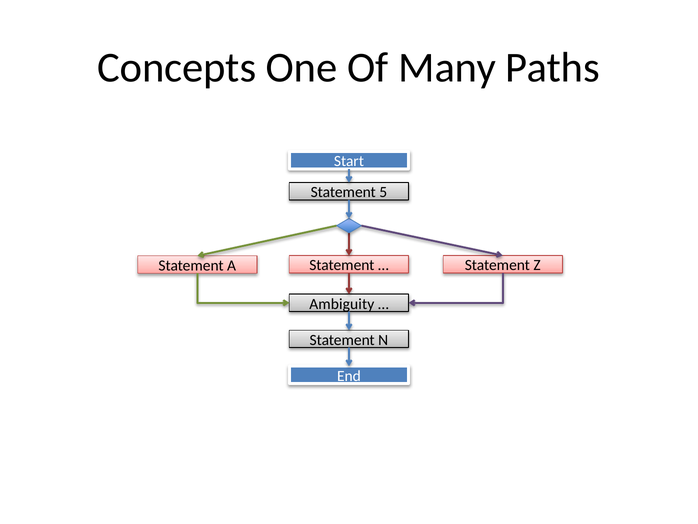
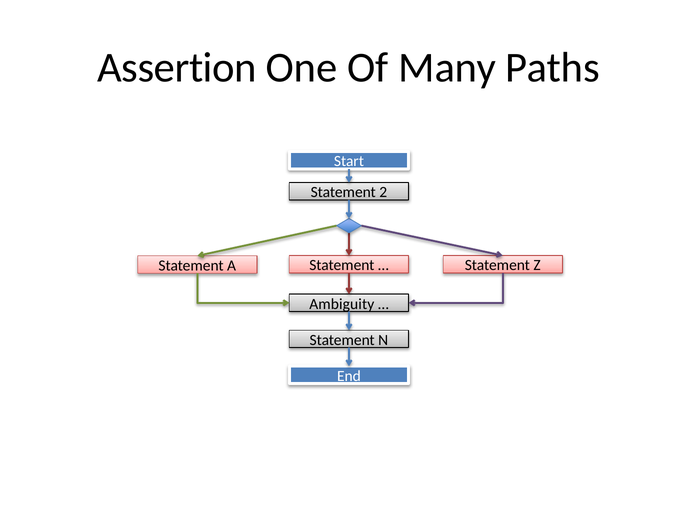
Concepts: Concepts -> Assertion (177, 68)
5: 5 -> 2 (383, 192)
